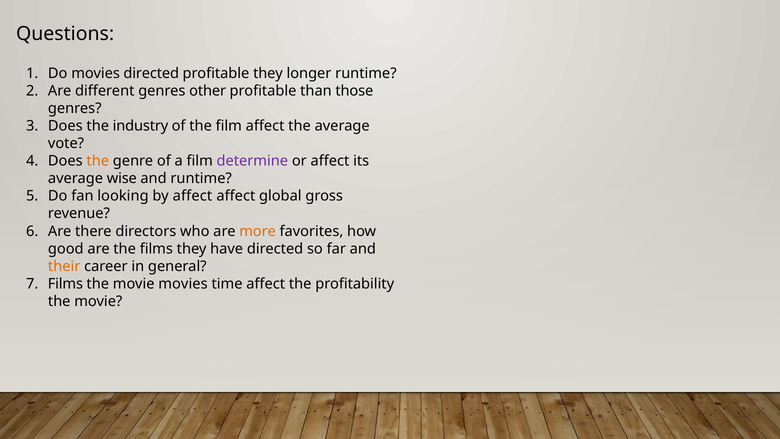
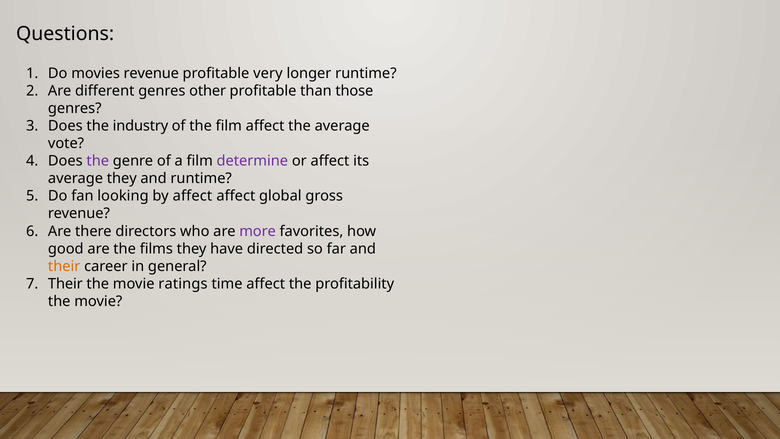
movies directed: directed -> revenue (151, 73)
profitable they: they -> very (268, 73)
the colour: orange -> purple (98, 161)
average wise: wise -> they (122, 178)
more colour: orange -> purple (258, 231)
Films: Films -> Their (65, 284)
movie movies: movies -> ratings (183, 284)
